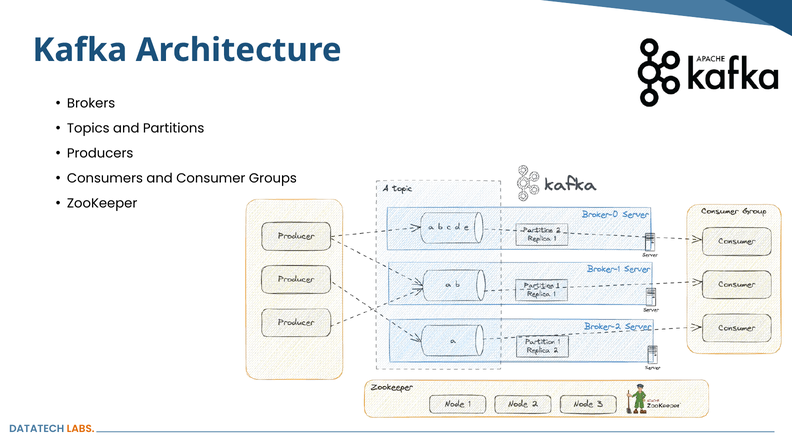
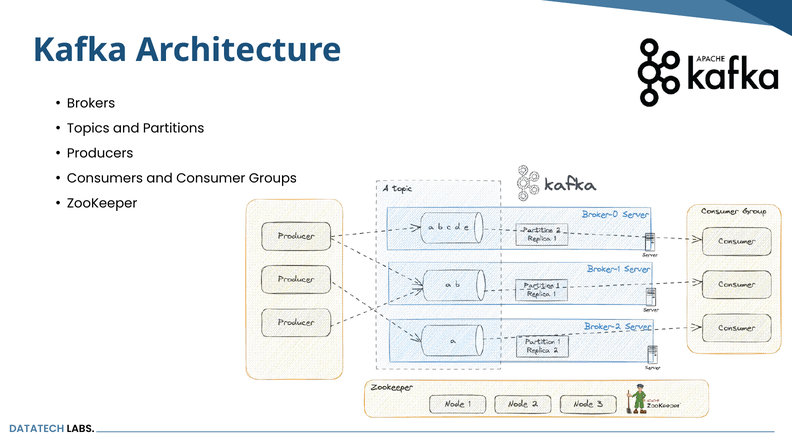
LABS colour: orange -> black (81, 429)
